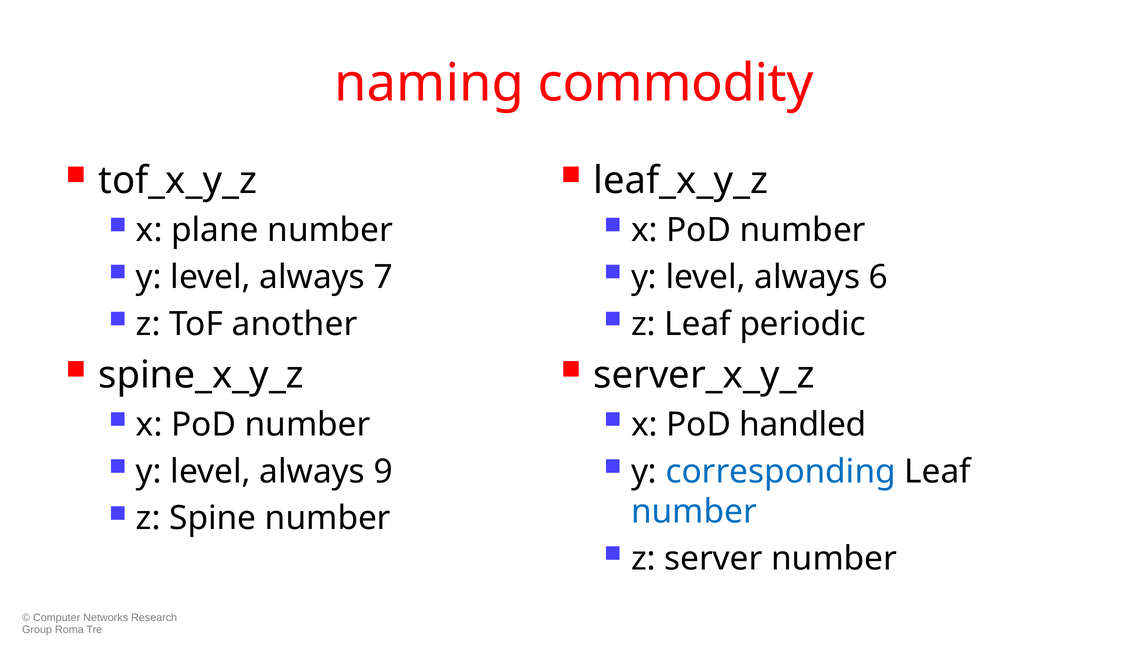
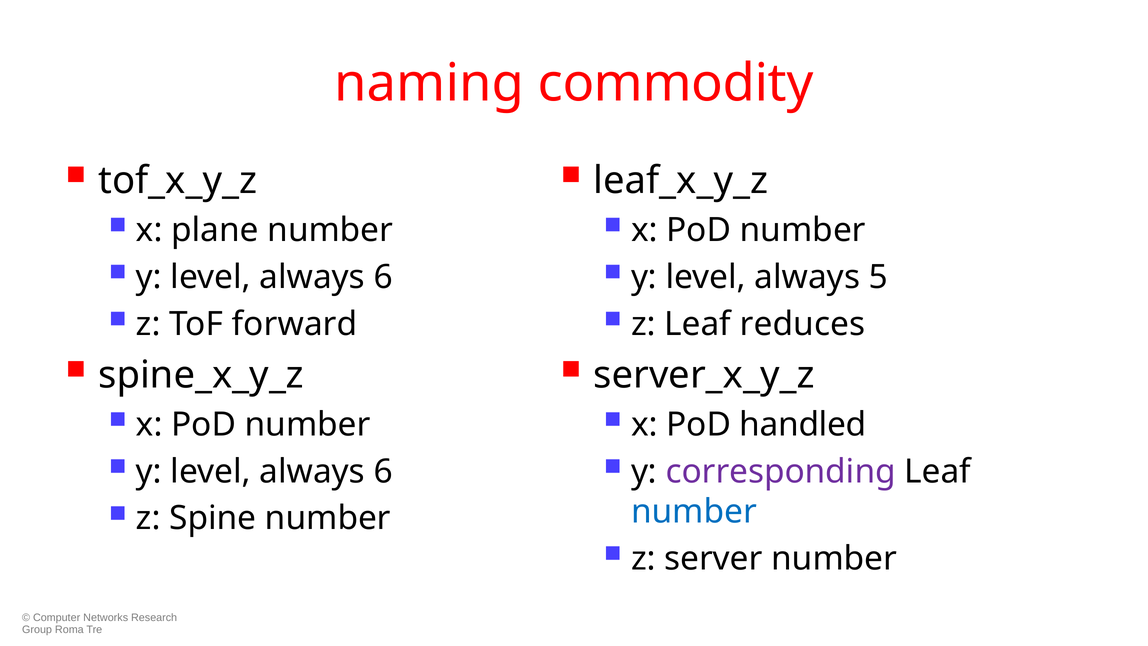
7: 7 -> 6 (383, 277)
6: 6 -> 5 (878, 277)
periodic: periodic -> reduces (802, 324)
another: another -> forward (295, 324)
9: 9 -> 6 (383, 471)
corresponding colour: blue -> purple (781, 471)
